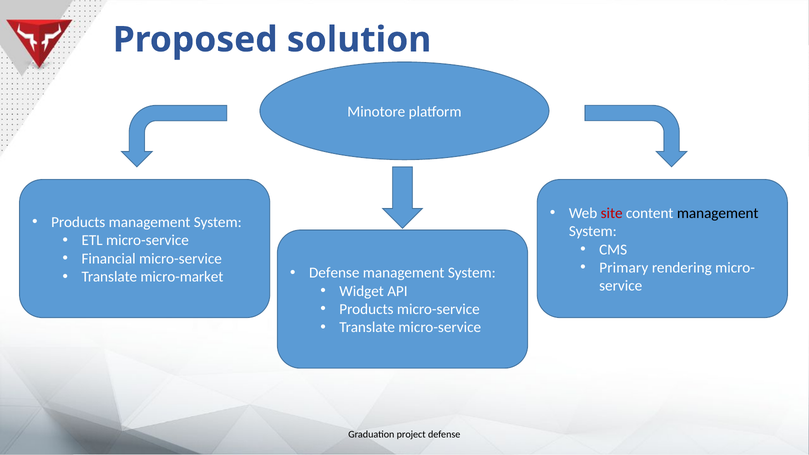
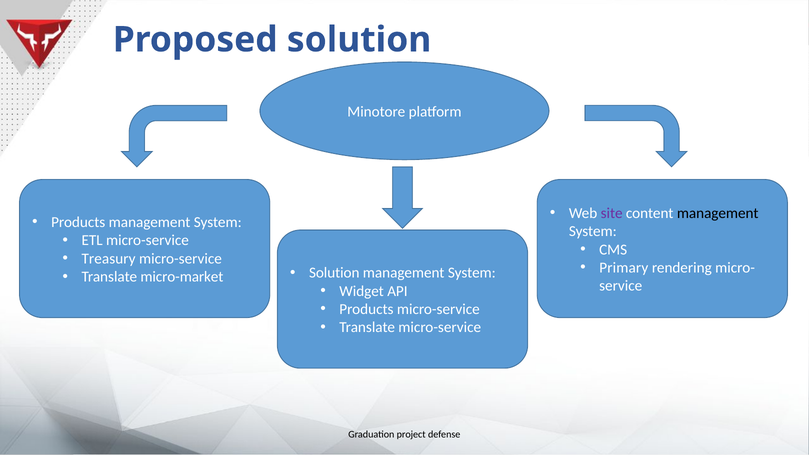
site colour: red -> purple (612, 213)
Financial: Financial -> Treasury (109, 259)
Defense: Defense -> Solution (334, 273)
